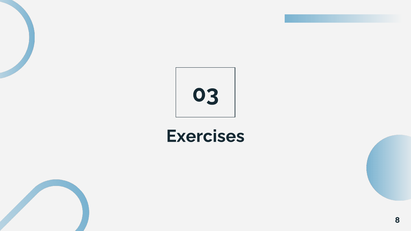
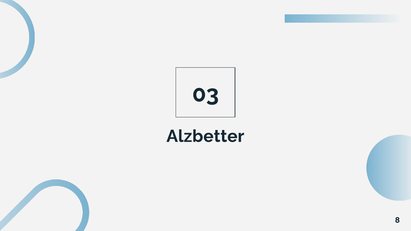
Exercises: Exercises -> Alzbetter (205, 136)
